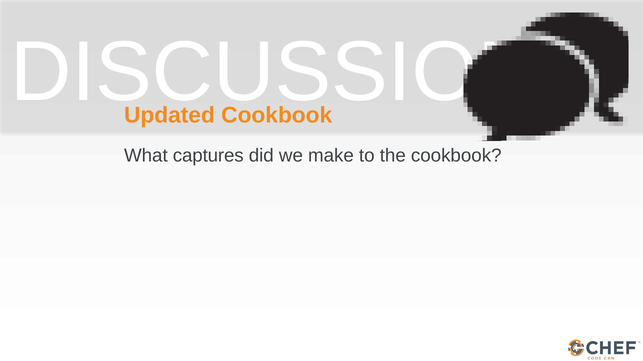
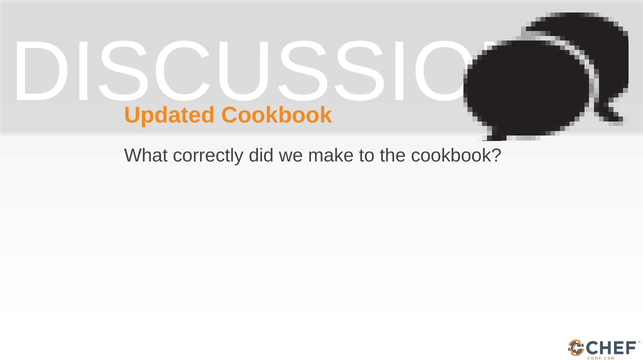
captures: captures -> correctly (208, 156)
